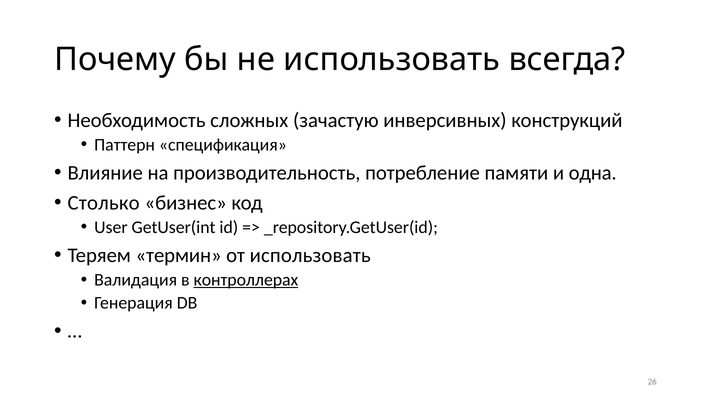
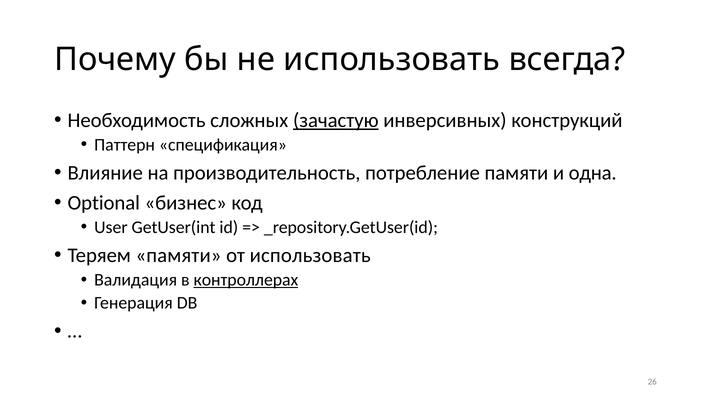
зачастую underline: none -> present (336, 120)
Столько: Столько -> Optional (104, 203)
Теряем термин: термин -> памяти (179, 255)
